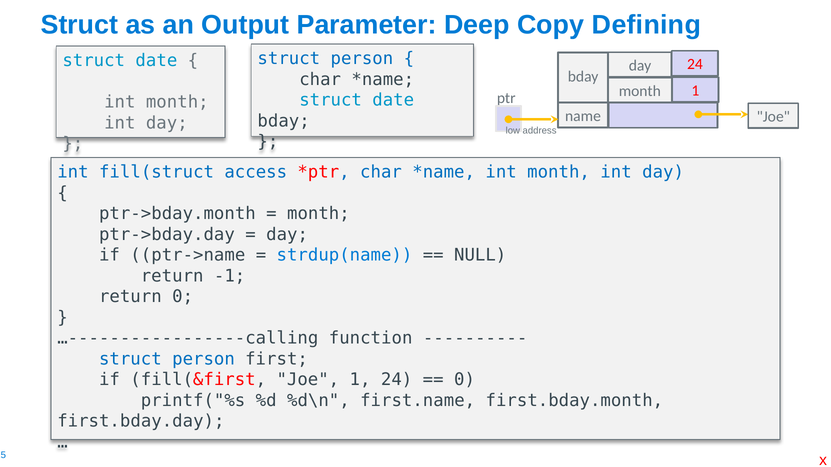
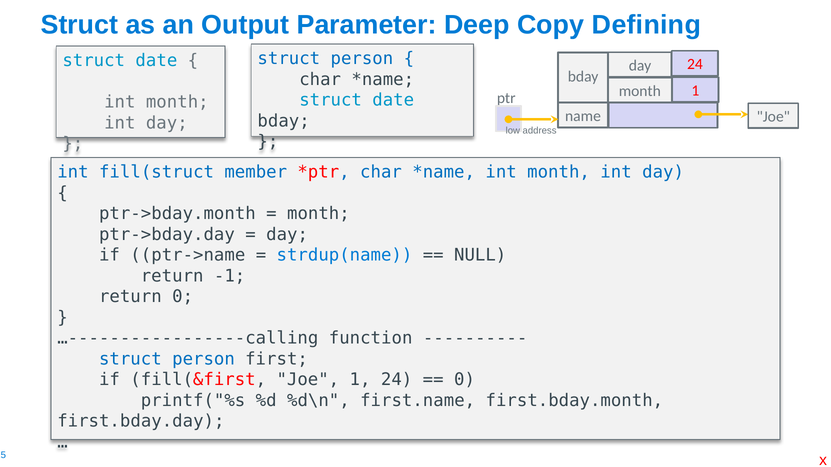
access: access -> member (256, 172)
